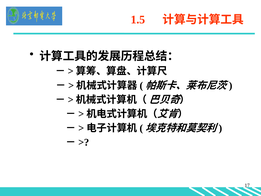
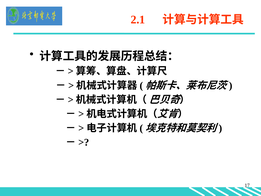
1.5: 1.5 -> 2.1 (138, 20)
